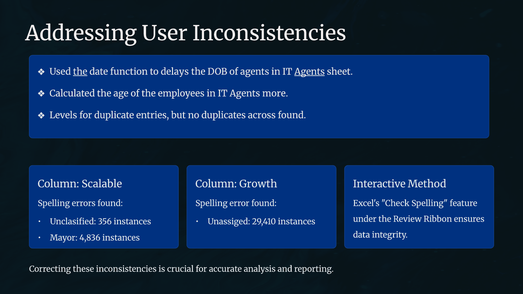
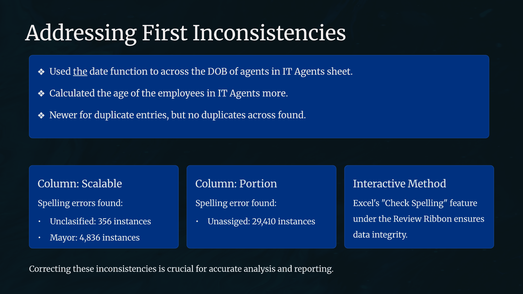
User: User -> First (165, 34)
to delays: delays -> across (175, 72)
Agents underline: present -> none (310, 72)
Levels: Levels -> Newer (63, 115)
Growth: Growth -> Portion (258, 184)
